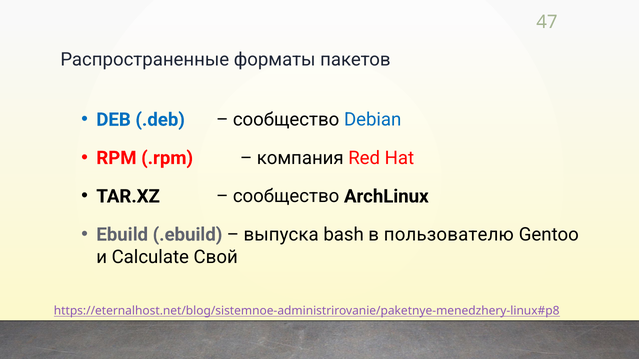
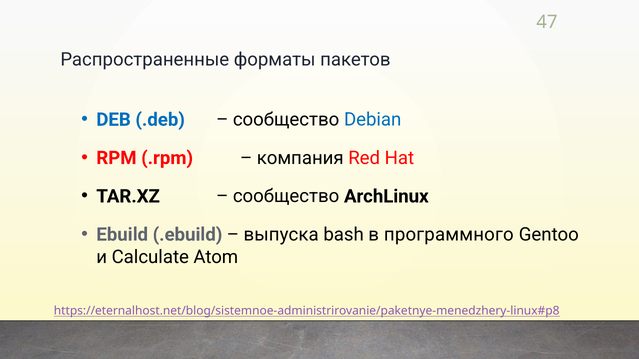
пользователю: пользователю -> программного (449, 235)
Свой: Свой -> Atom (216, 257)
